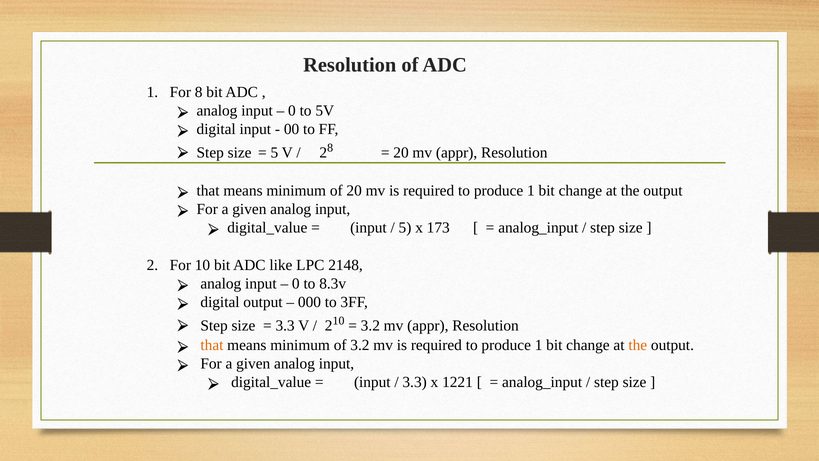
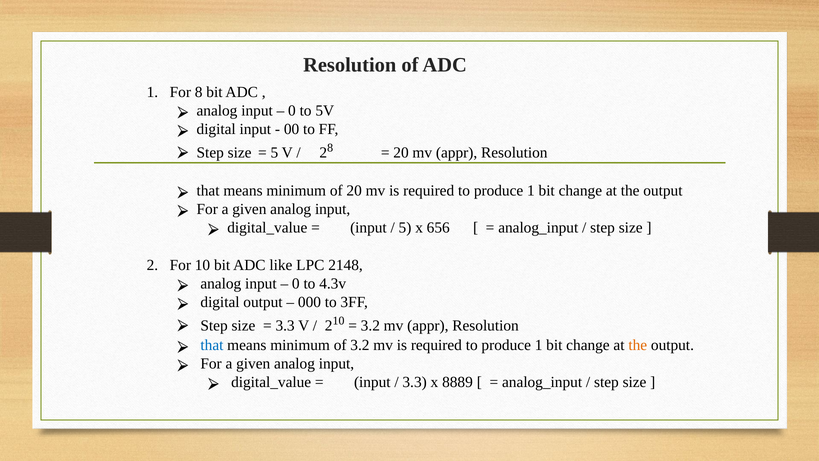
173: 173 -> 656 (438, 227)
8.3v: 8.3v -> 4.3v (333, 284)
that colour: orange -> blue (212, 345)
1221: 1221 -> 8889 (457, 382)
